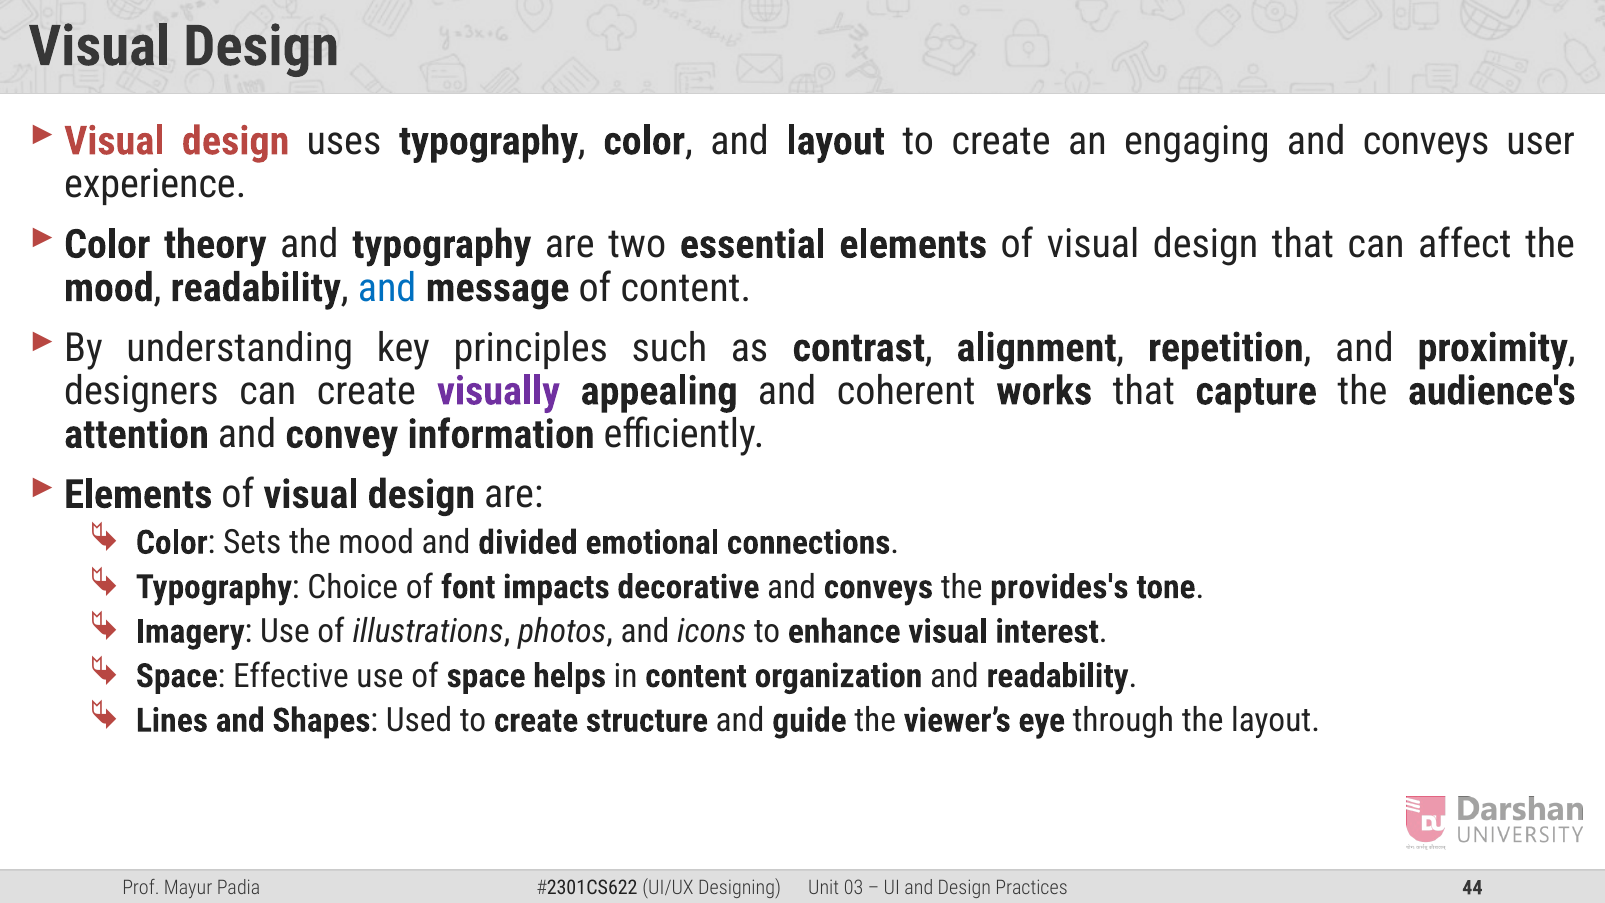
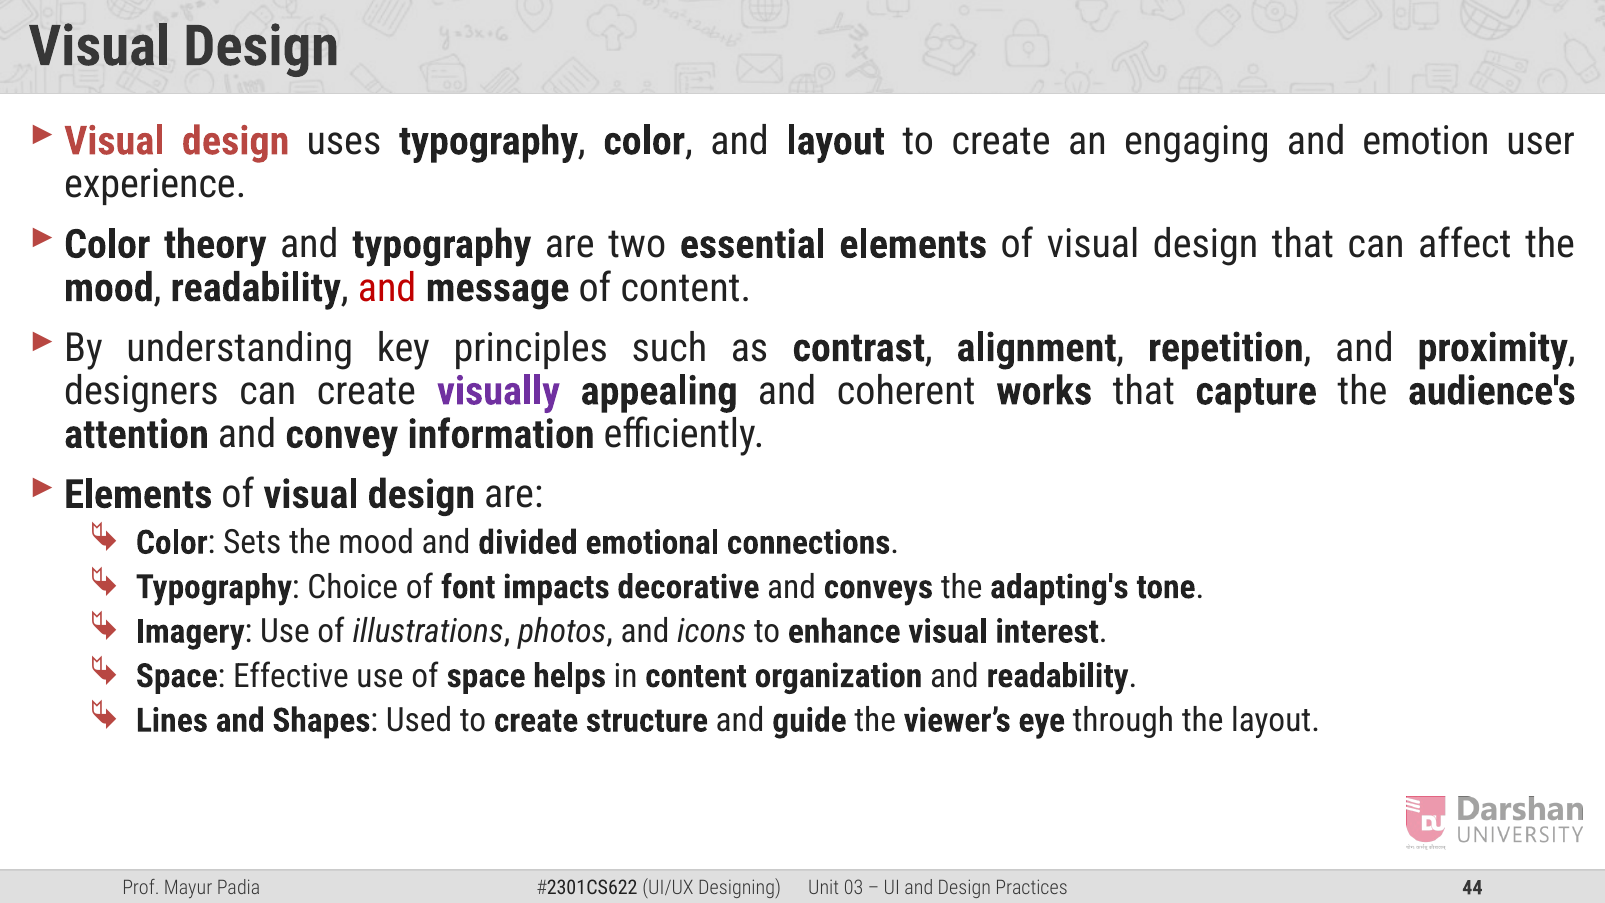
engaging and conveys: conveys -> emotion (1426, 141)
and colour: blue -> red (387, 288)
provides's: provides's -> adapting's (1059, 587)
